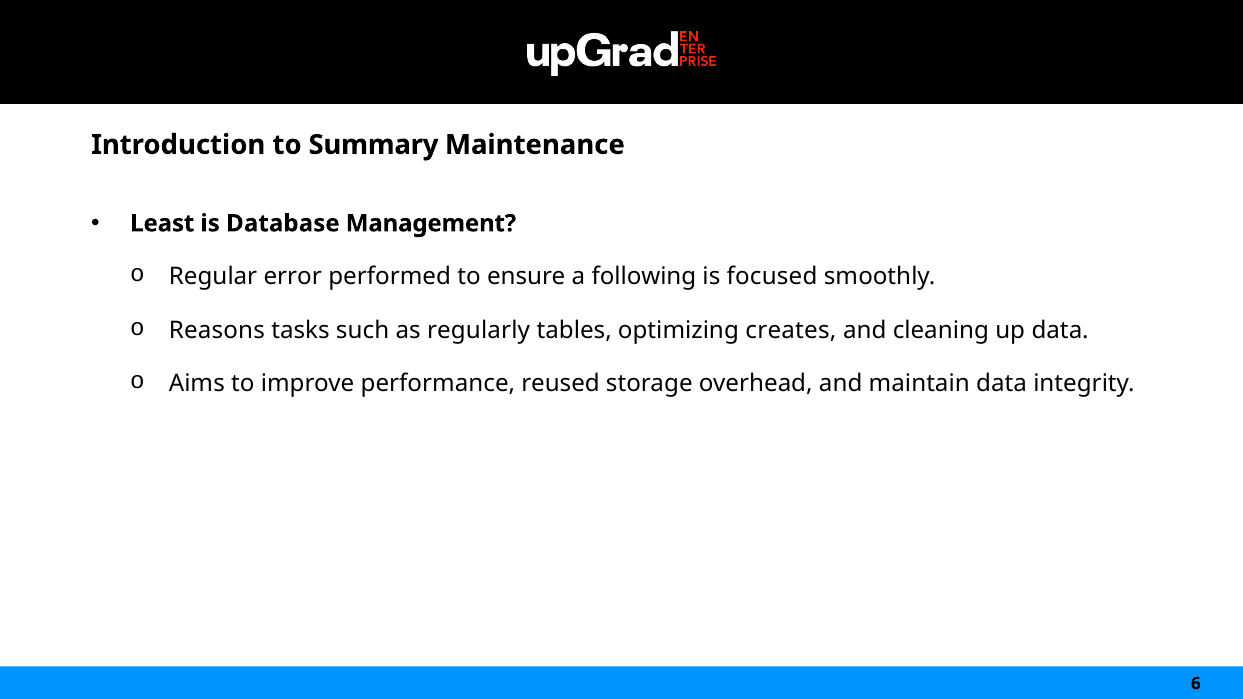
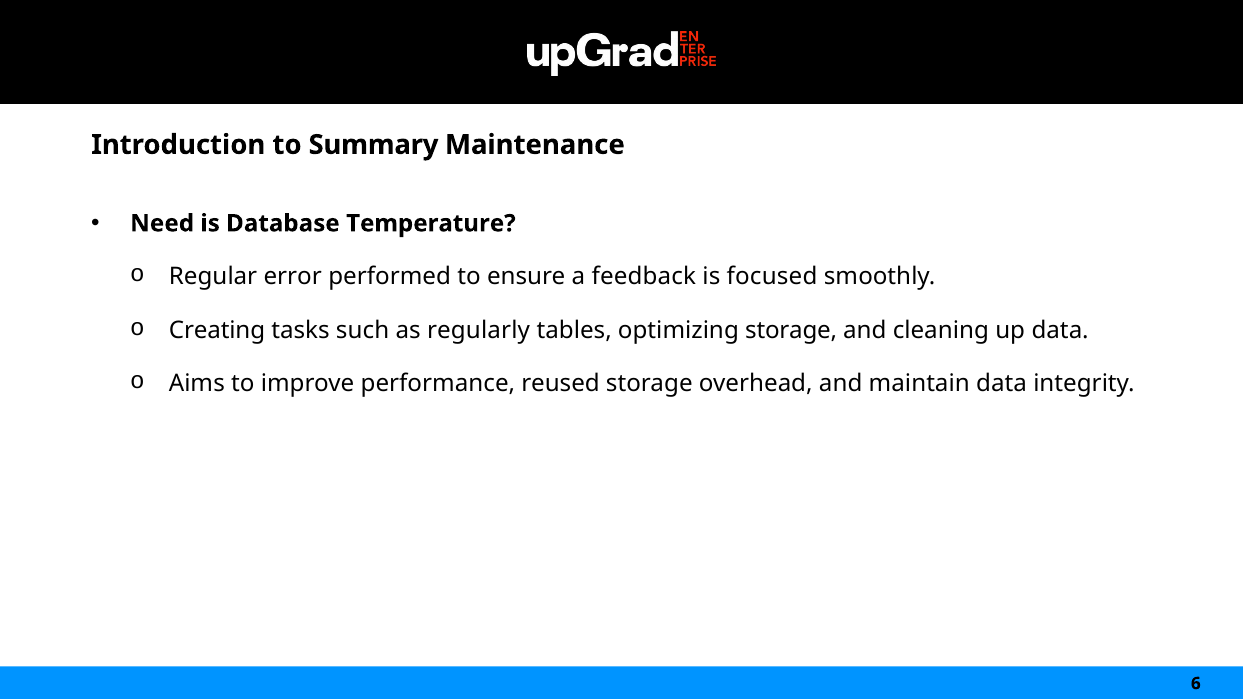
Least: Least -> Need (162, 223)
Management: Management -> Temperature (431, 223)
following: following -> feedback (644, 277)
Reasons: Reasons -> Creating (217, 331)
optimizing creates: creates -> storage (791, 331)
